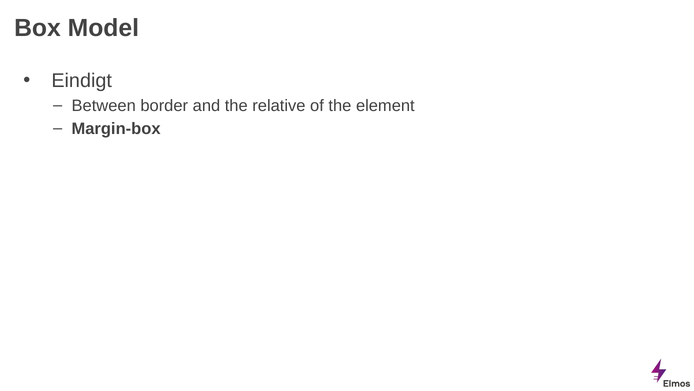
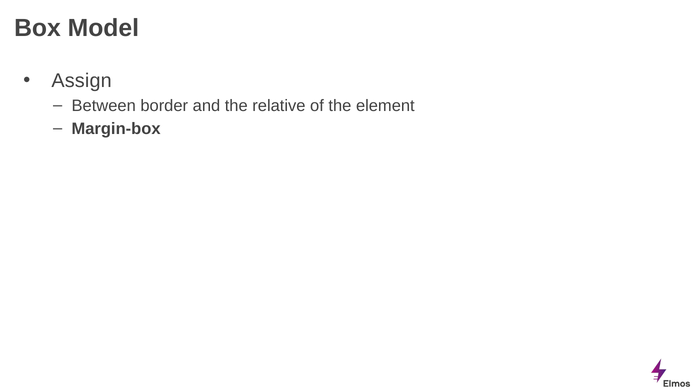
Eindigt: Eindigt -> Assign (82, 81)
